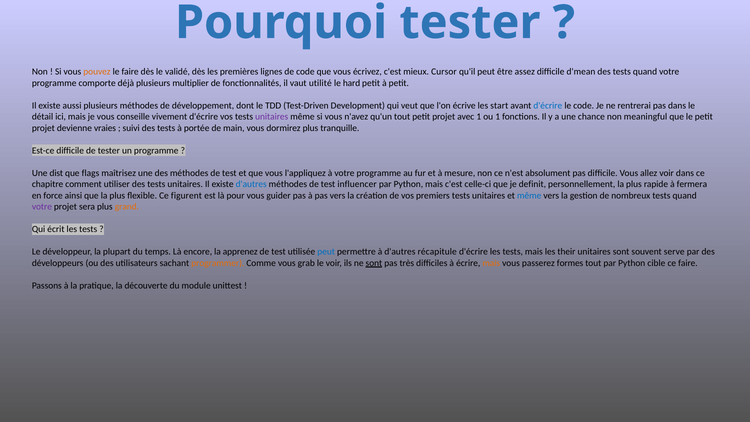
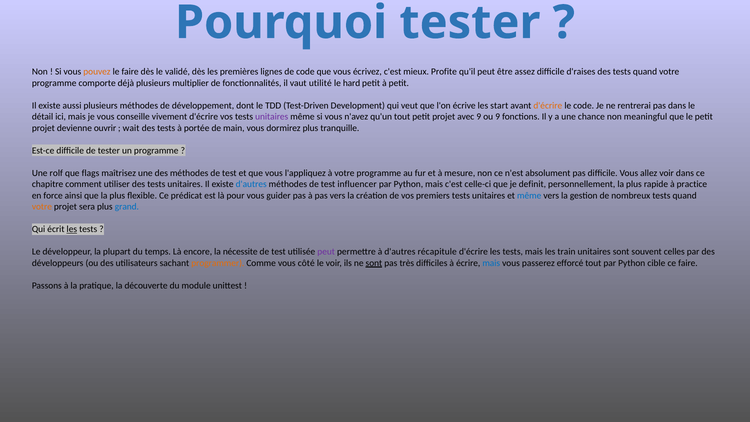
Cursor: Cursor -> Profite (444, 72)
d'mean: d'mean -> d'raises (581, 72)
d'écrire colour: blue -> orange (548, 105)
avec 1: 1 -> 9 (479, 117)
ou 1: 1 -> 9 (498, 117)
vraies: vraies -> ouvrir (105, 128)
suivi: suivi -> wait (131, 128)
dist: dist -> rolf (56, 173)
fermera: fermera -> practice (692, 184)
figurent: figurent -> prédicat (187, 195)
votre colour: purple -> orange (42, 207)
grand colour: orange -> blue (127, 207)
les underline: none -> present (72, 229)
apprenez: apprenez -> nécessite (240, 252)
peut colour: blue -> purple (326, 252)
their: their -> train (566, 252)
serve: serve -> celles (674, 252)
grab: grab -> côté (306, 263)
mais colour: orange -> blue (491, 263)
formes: formes -> efforcé (570, 263)
